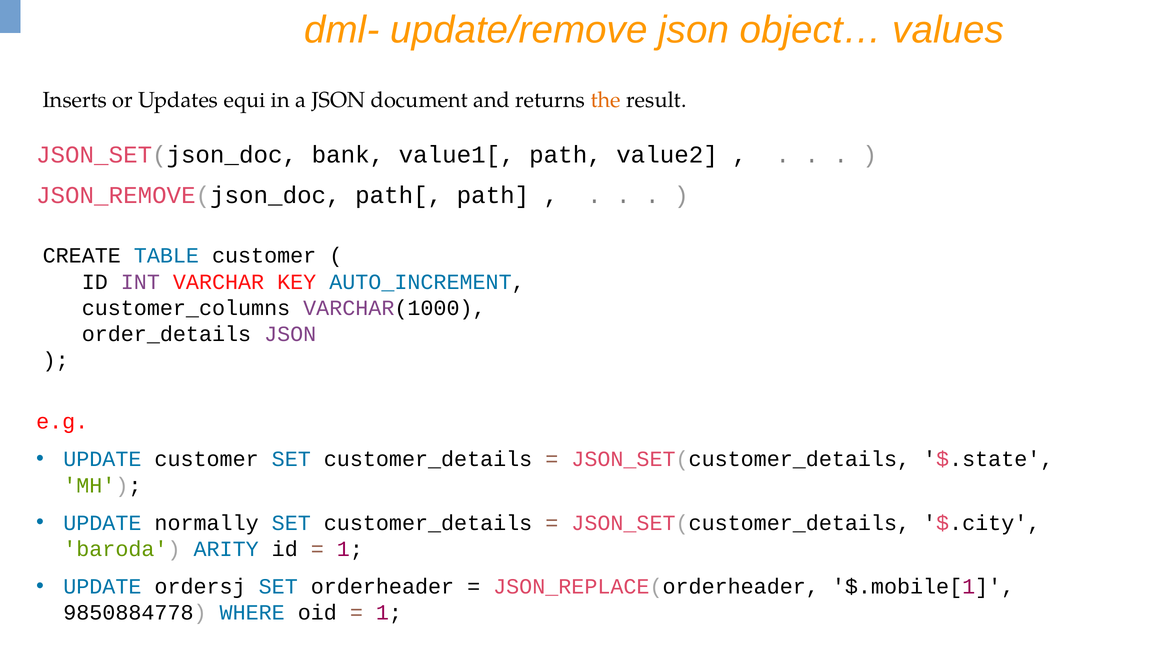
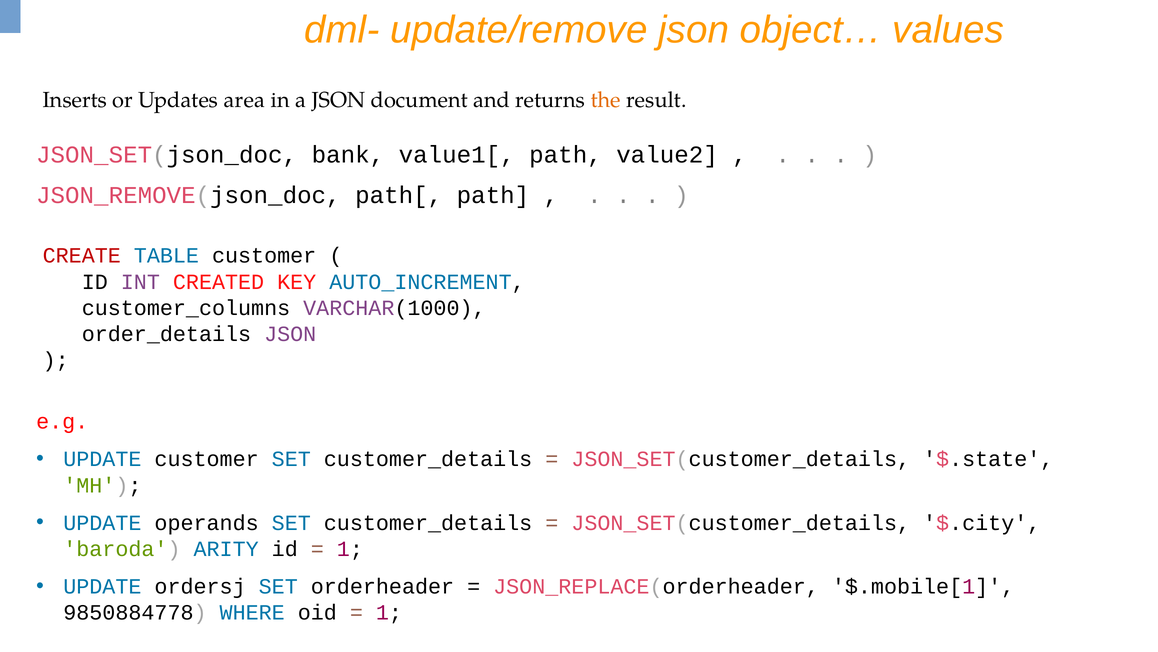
equi: equi -> area (244, 100)
CREATE colour: black -> red (82, 256)
VARCHAR: VARCHAR -> CREATED (219, 282)
normally: normally -> operands (207, 522)
